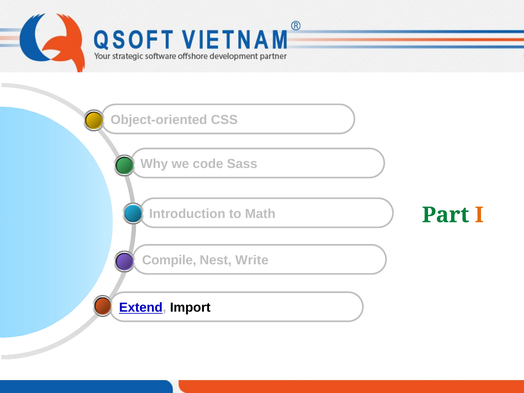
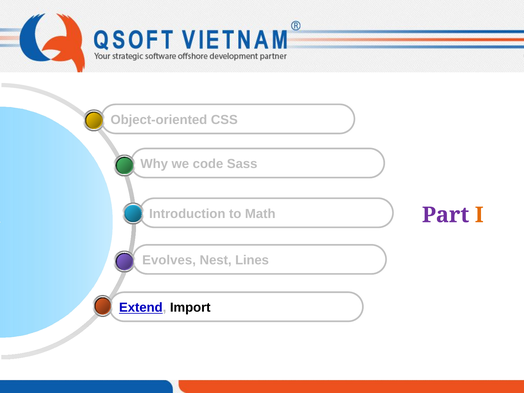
Part colour: green -> purple (446, 215)
Compile: Compile -> Evolves (169, 260)
Write: Write -> Lines (252, 260)
